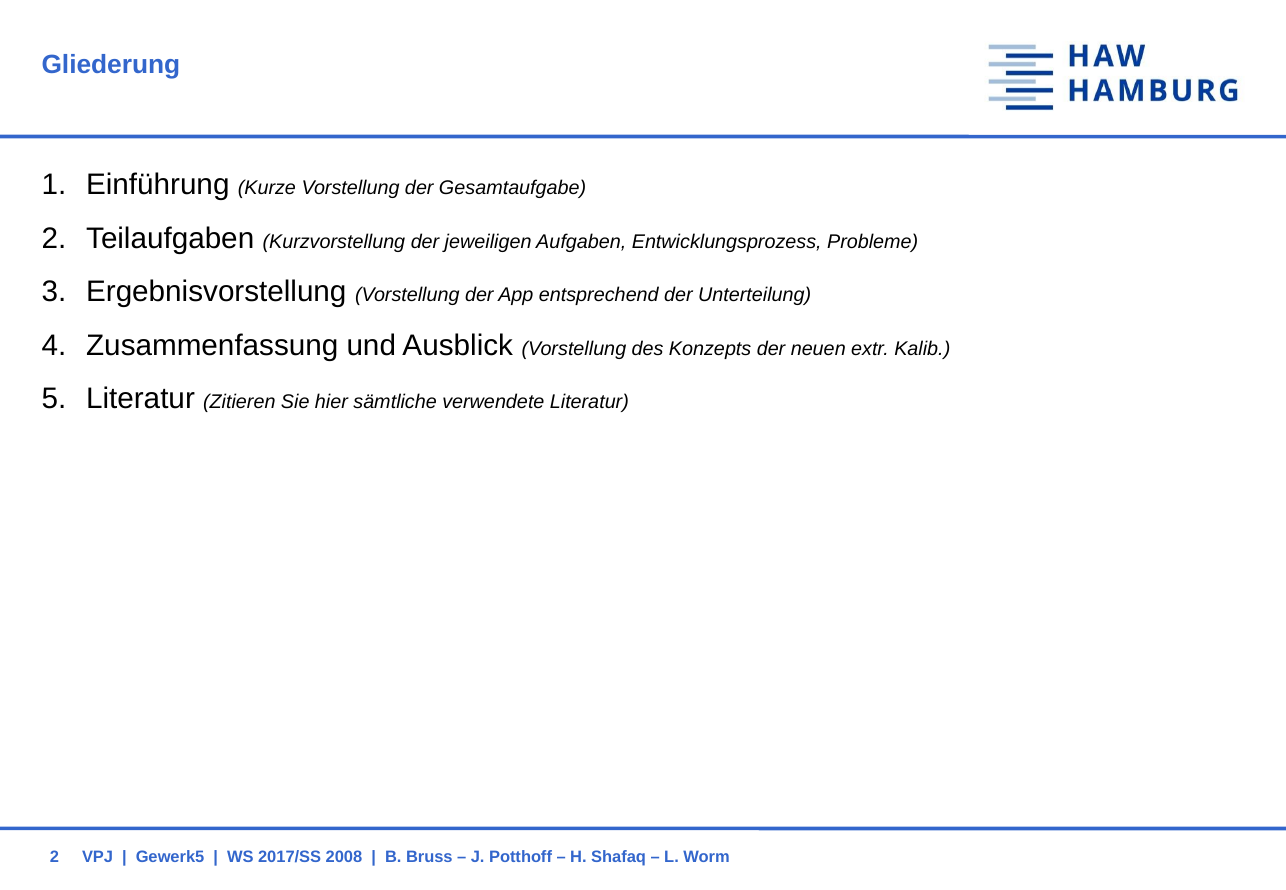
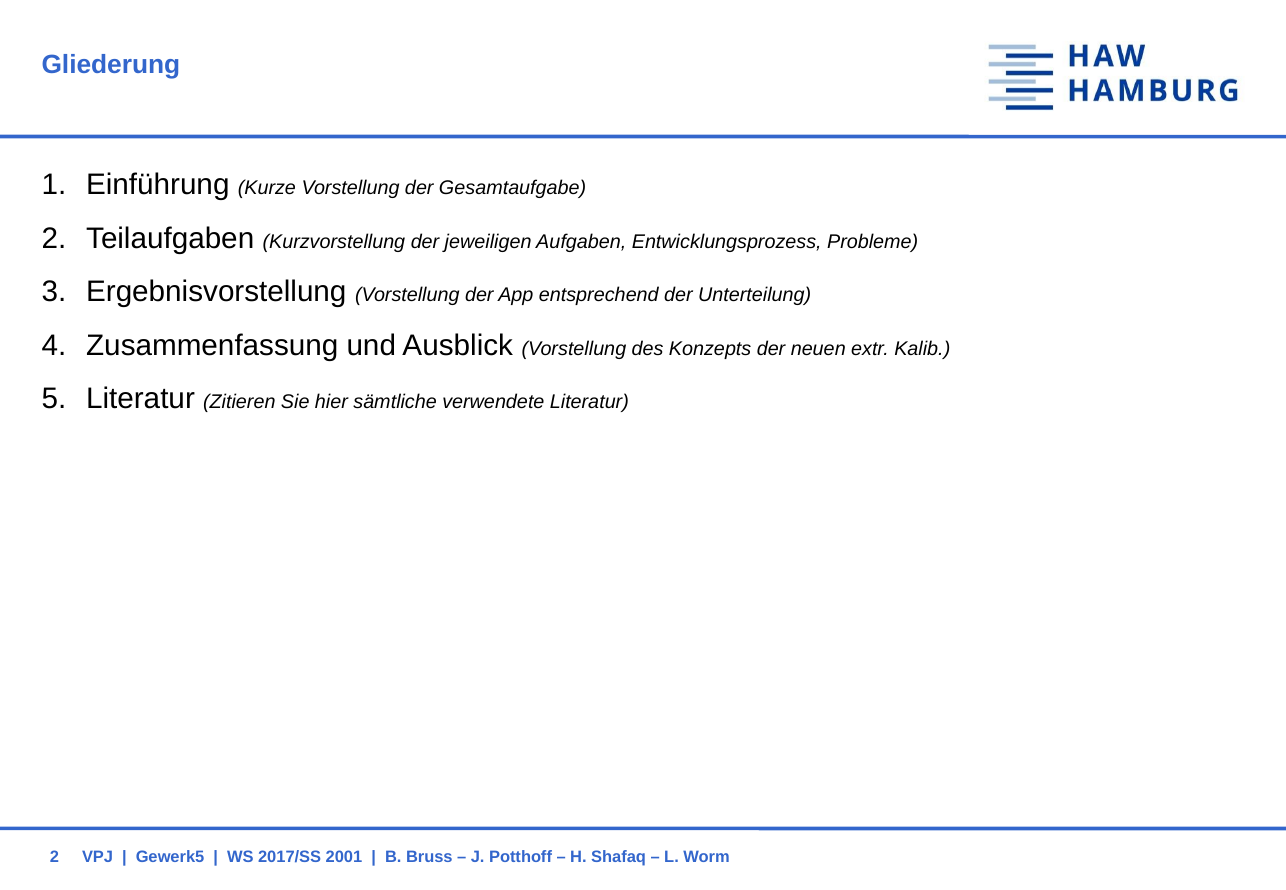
2008: 2008 -> 2001 (344, 857)
